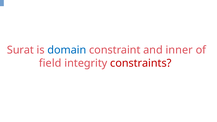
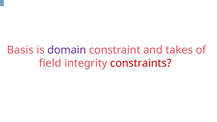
Surat: Surat -> Basis (20, 50)
domain colour: blue -> purple (67, 50)
inner: inner -> takes (179, 50)
